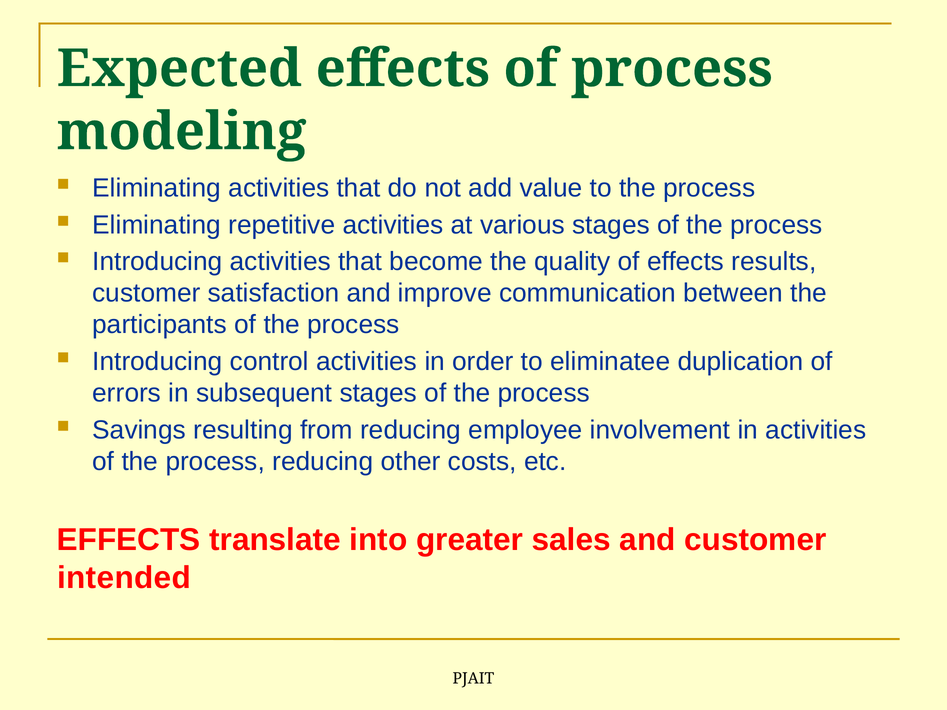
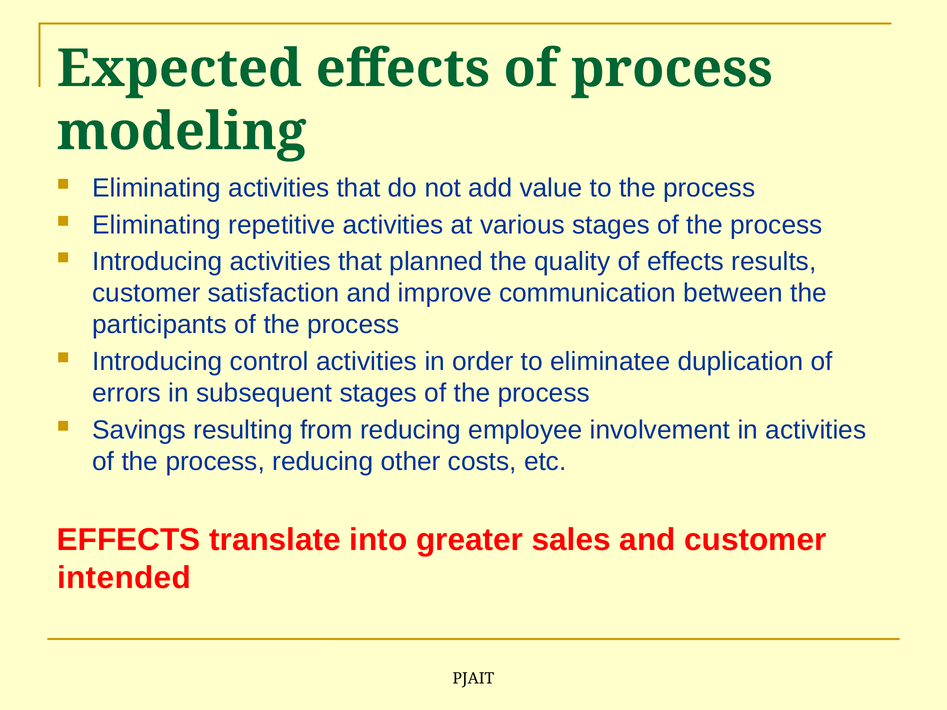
become: become -> planned (436, 262)
